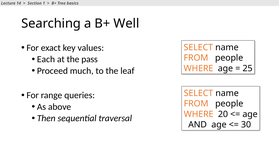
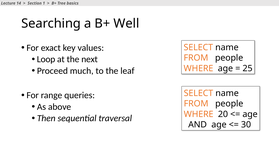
Each: Each -> Loop (46, 59)
pass: pass -> next (90, 59)
